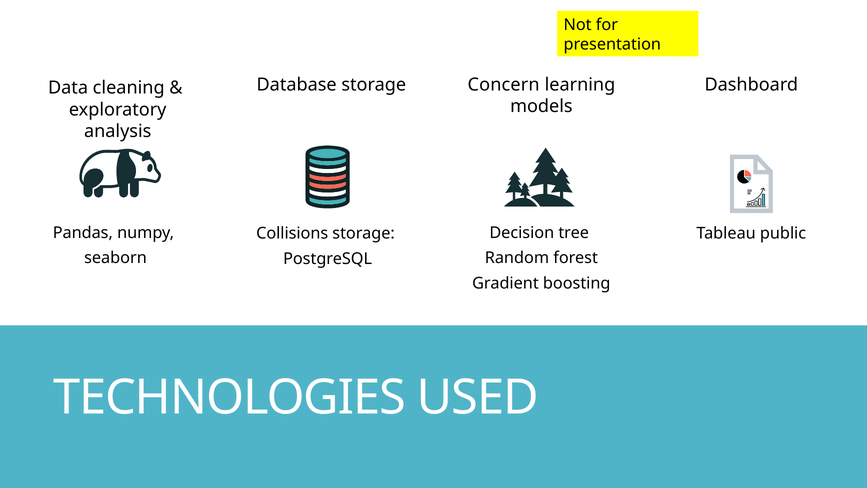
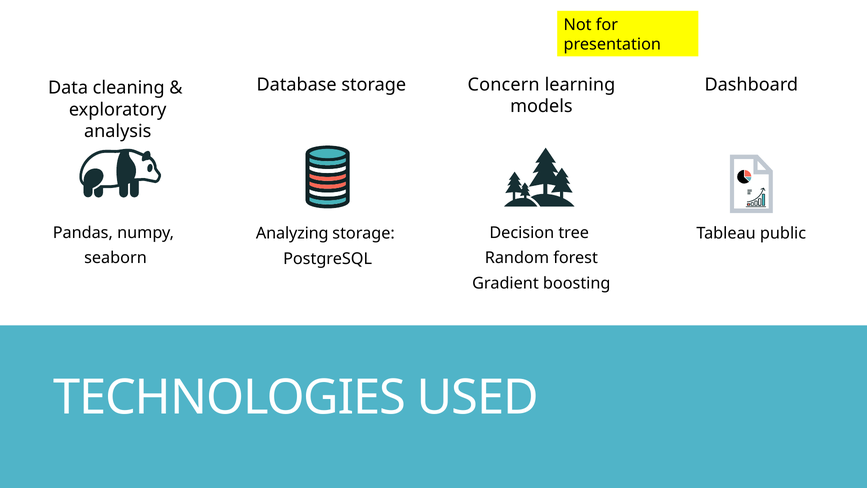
Collisions: Collisions -> Analyzing (292, 233)
